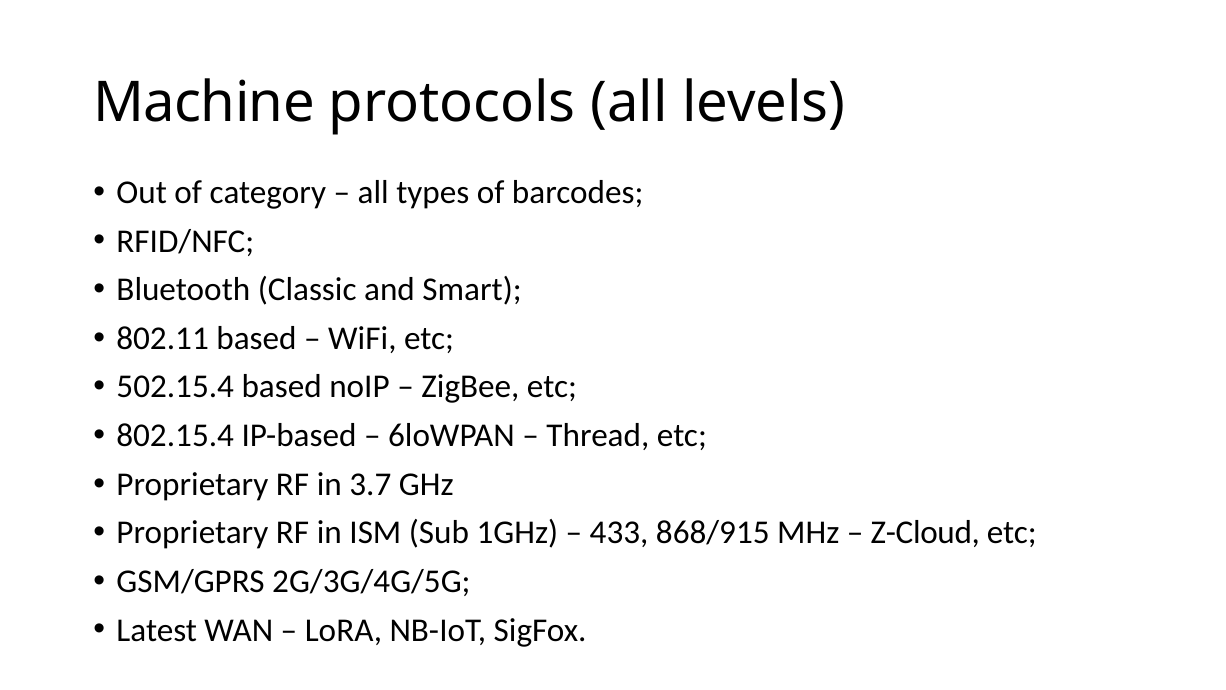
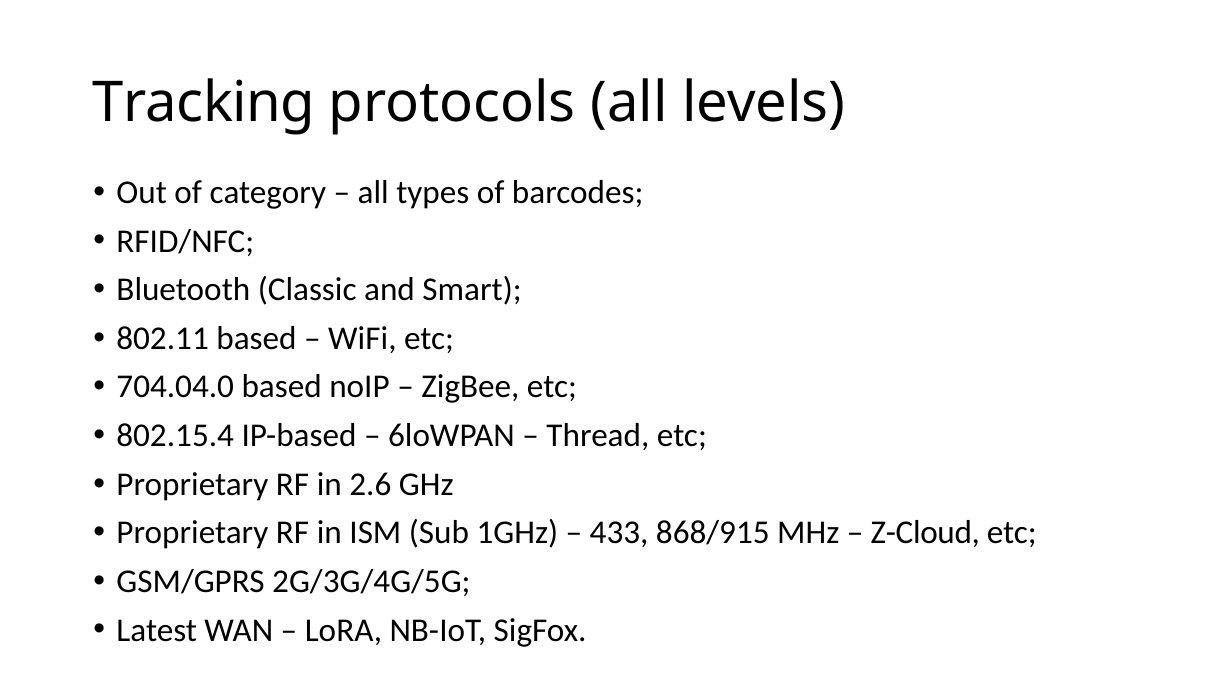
Machine: Machine -> Tracking (204, 103)
502.15.4: 502.15.4 -> 704.04.0 (175, 387)
3.7: 3.7 -> 2.6 (370, 484)
